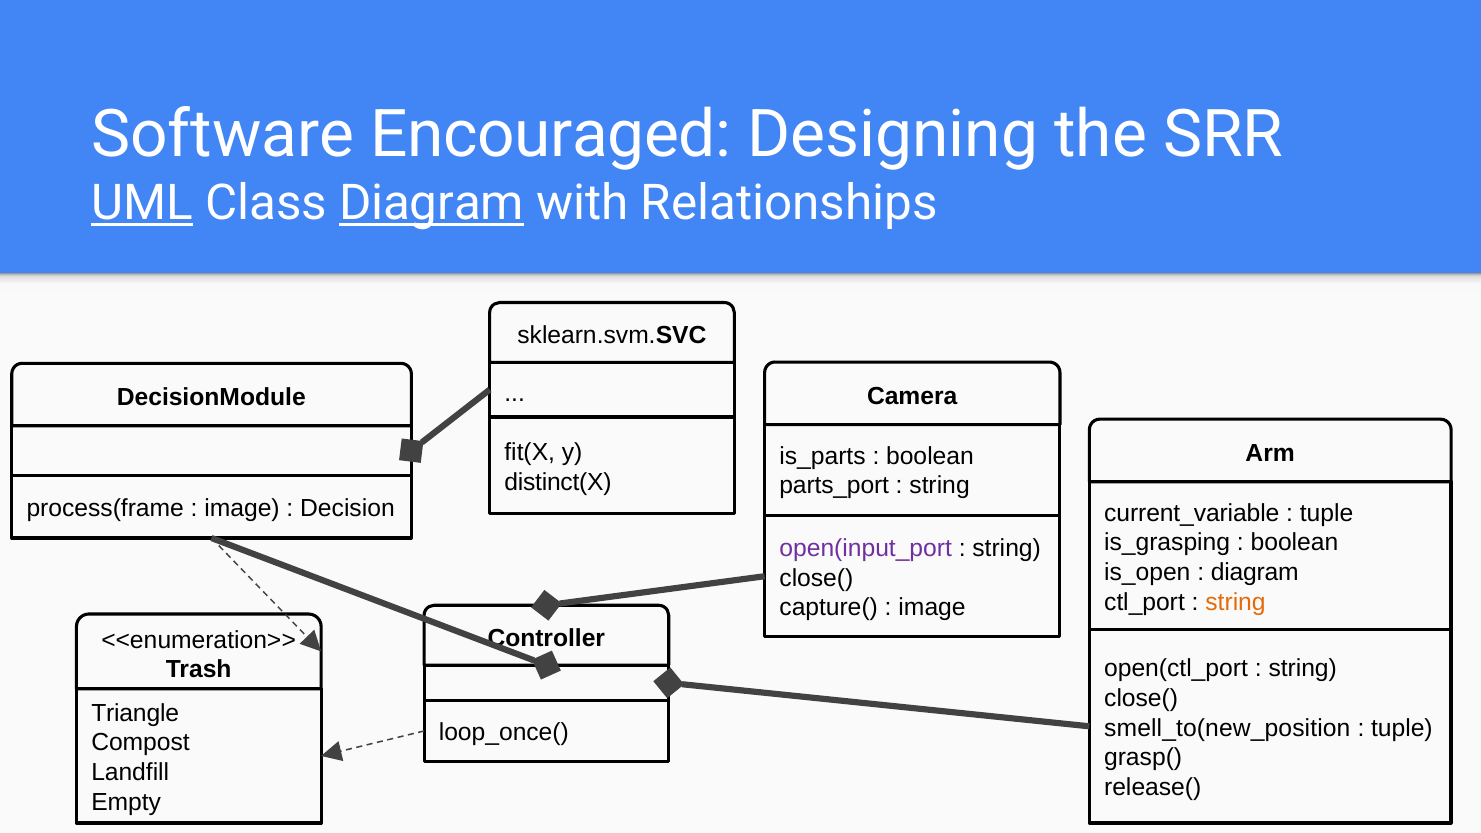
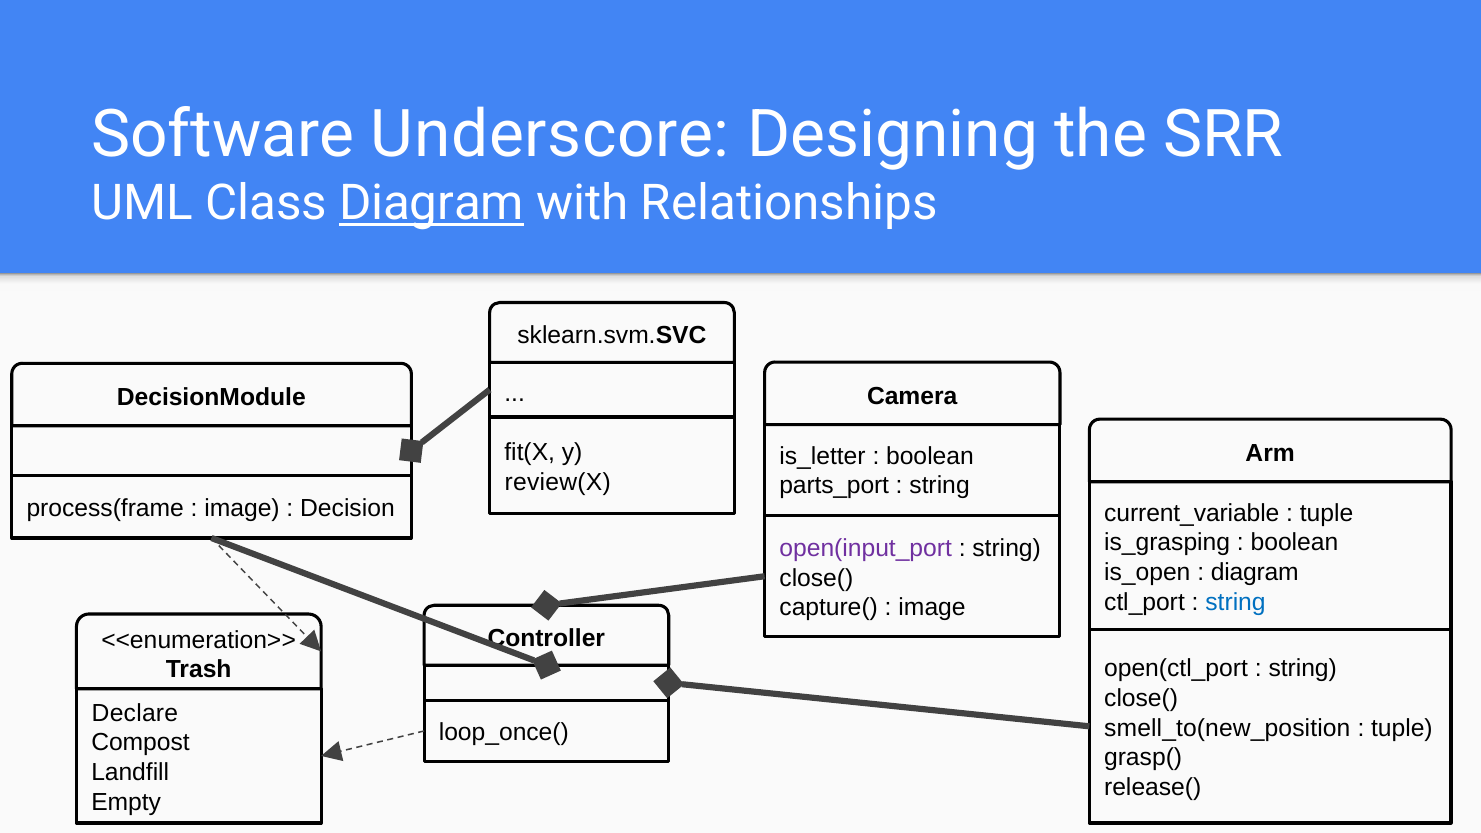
Encouraged: Encouraged -> Underscore (550, 135)
UML underline: present -> none (142, 203)
is_parts: is_parts -> is_letter (823, 456)
distinct(X: distinct(X -> review(X (558, 482)
string colour: orange -> blue (1236, 602)
Triangle: Triangle -> Declare (135, 713)
